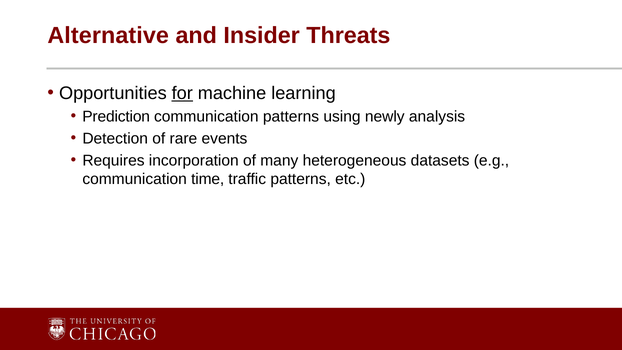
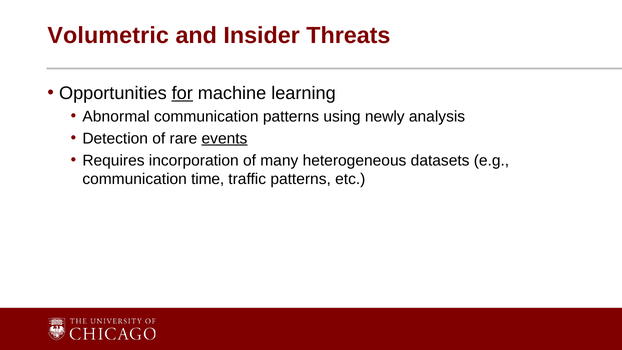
Alternative: Alternative -> Volumetric (108, 35)
Prediction: Prediction -> Abnormal (116, 117)
events underline: none -> present (224, 138)
